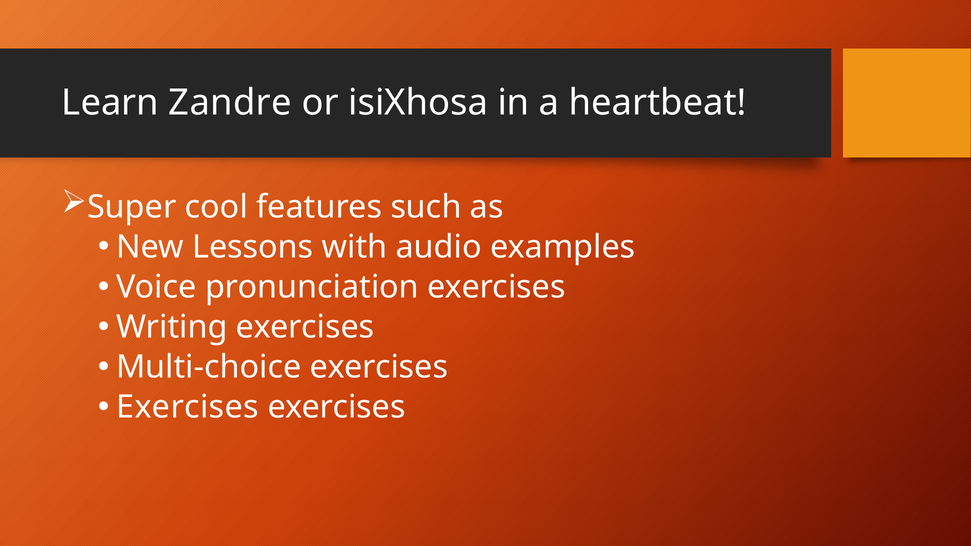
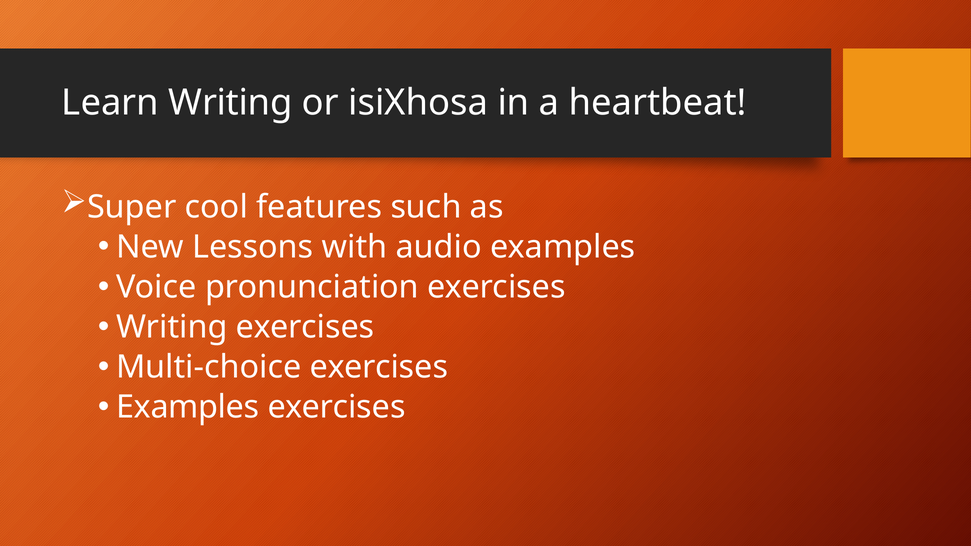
Learn Zandre: Zandre -> Writing (230, 103)
Exercises: Exercises -> Examples (188, 407)
